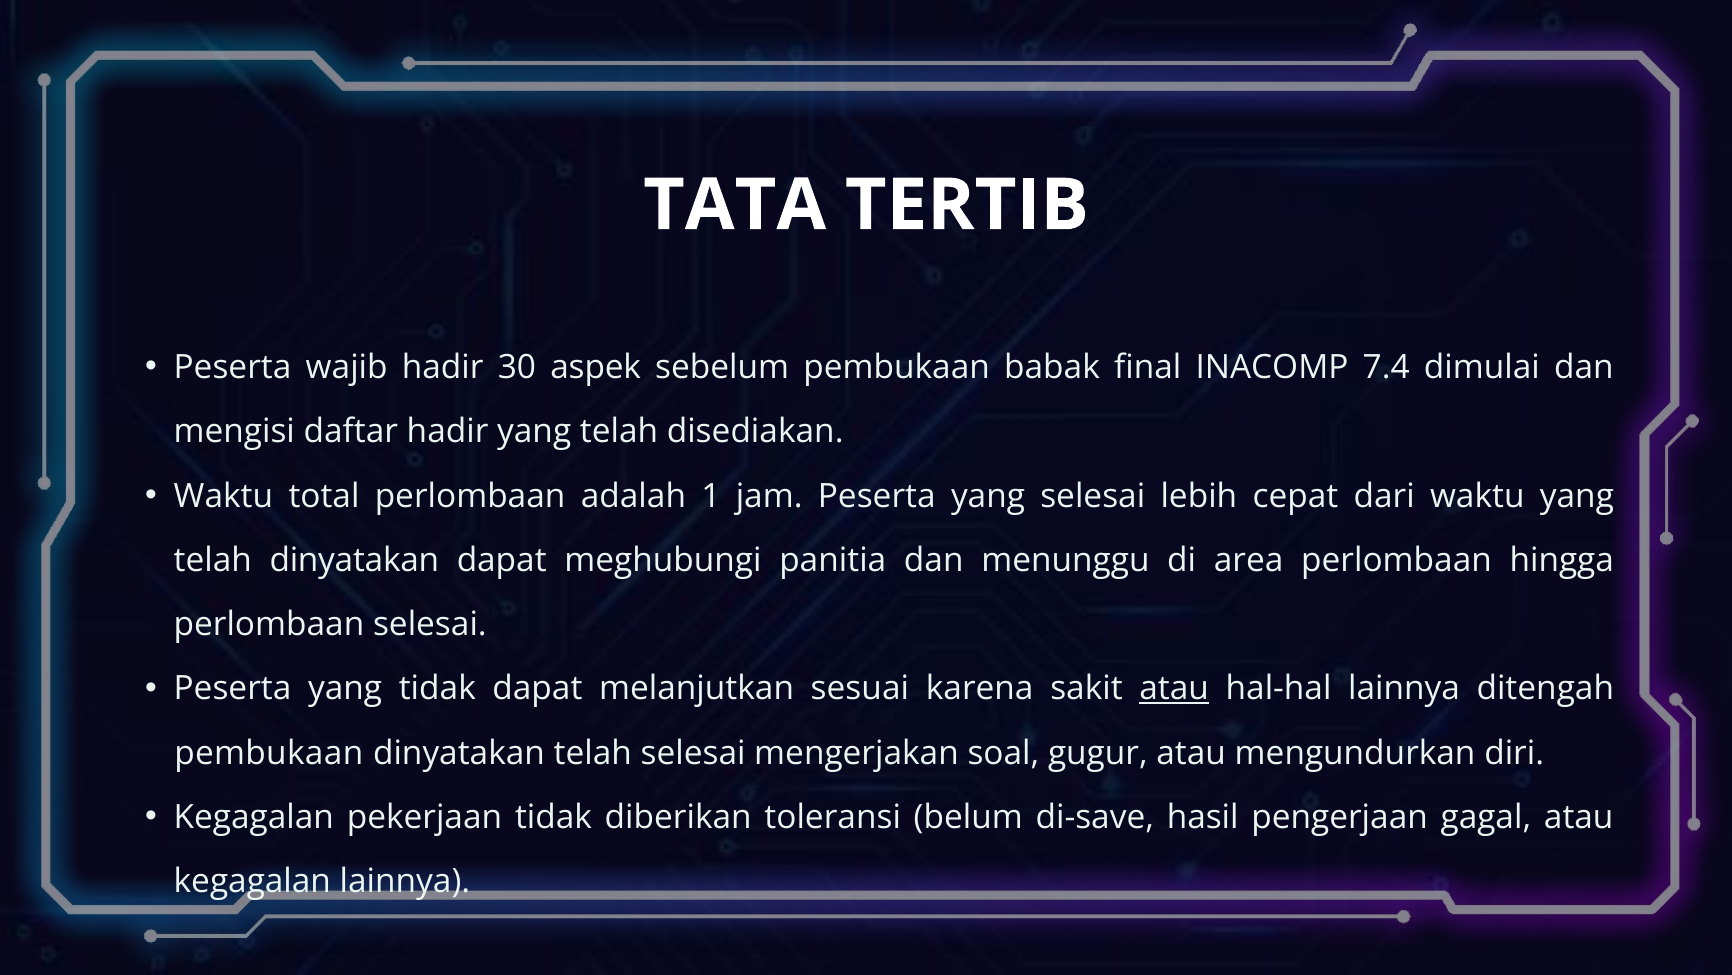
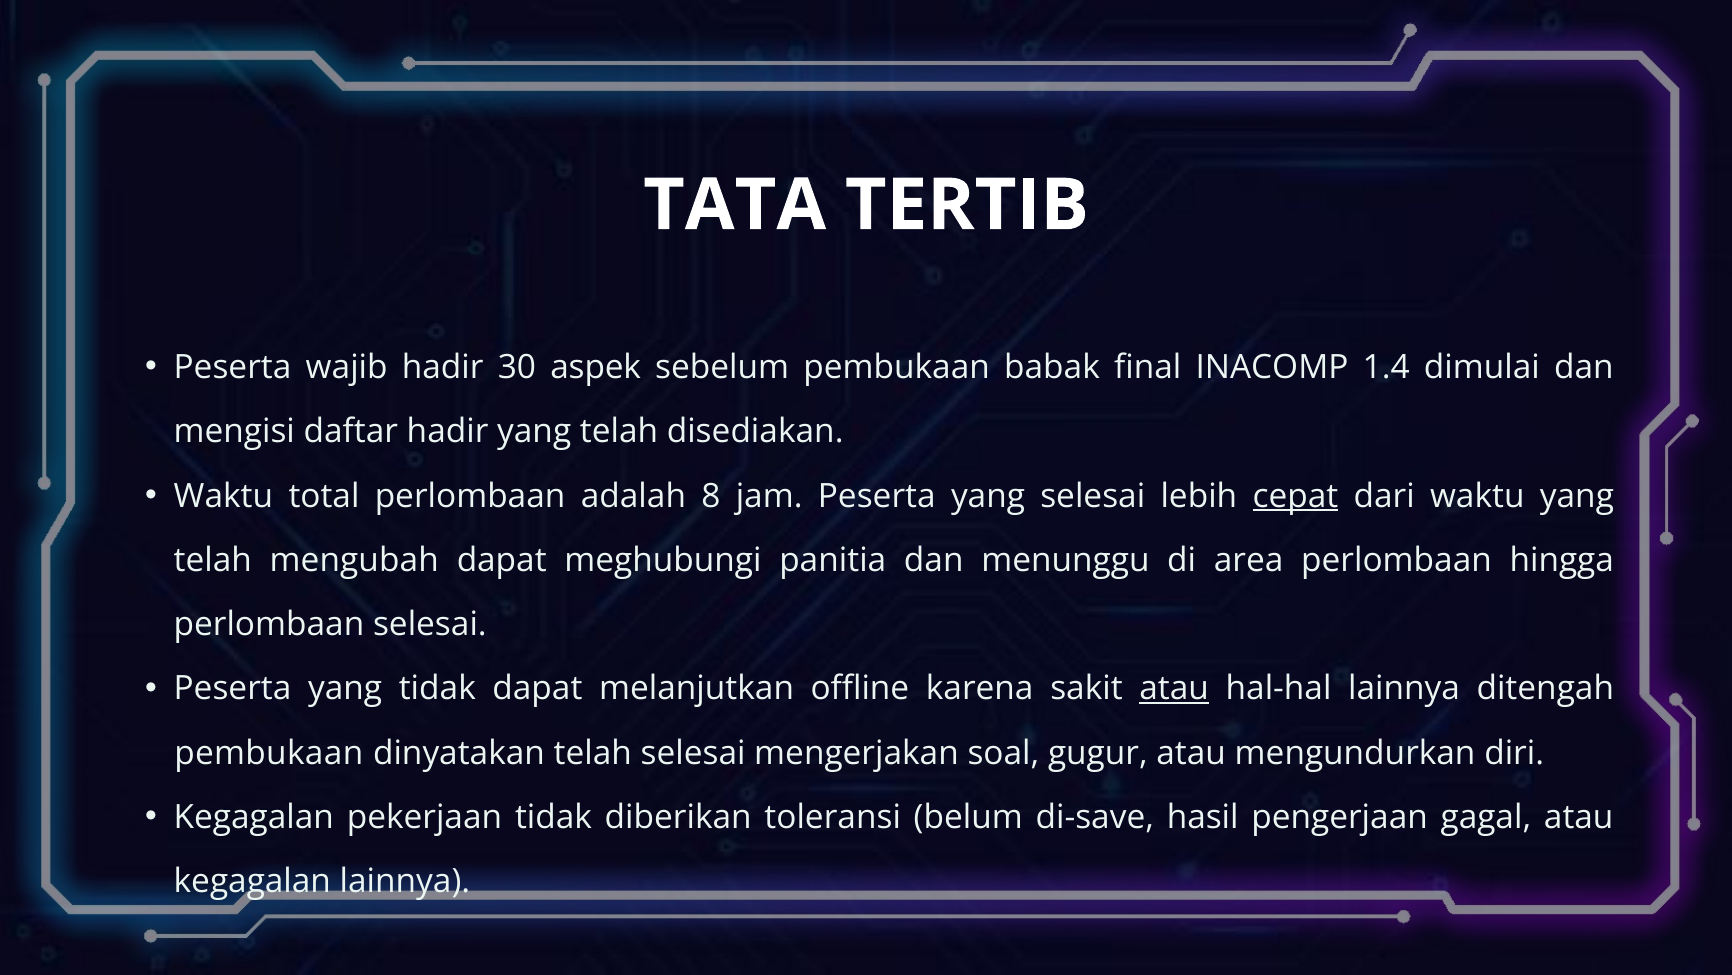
7.4: 7.4 -> 1.4 (1386, 367)
1: 1 -> 8 (711, 496)
cepat underline: none -> present (1295, 496)
telah dinyatakan: dinyatakan -> mengubah (354, 560)
sesuai: sesuai -> offline (860, 688)
